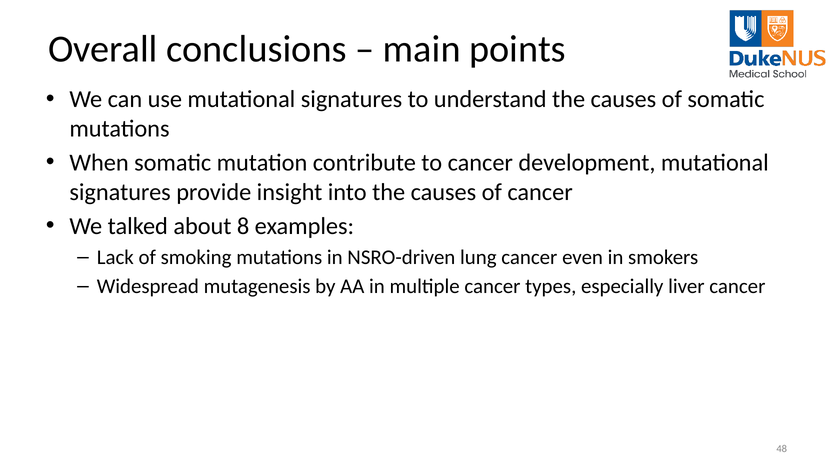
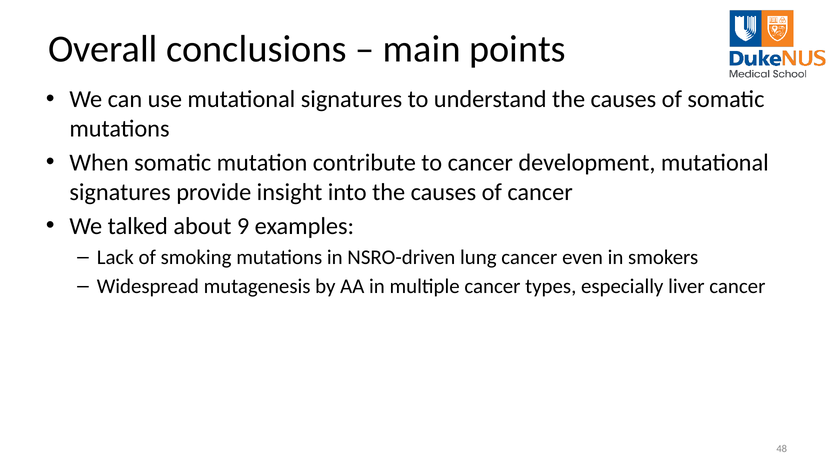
8: 8 -> 9 (243, 226)
